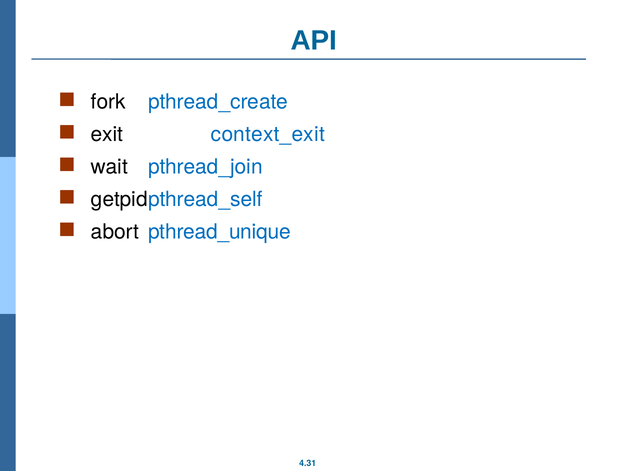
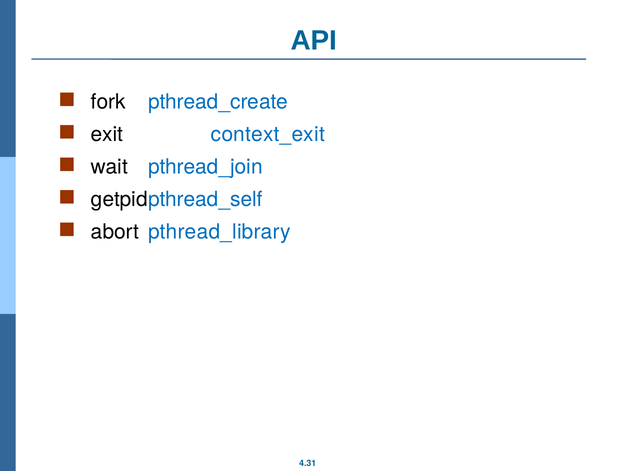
pthread_unique: pthread_unique -> pthread_library (219, 232)
